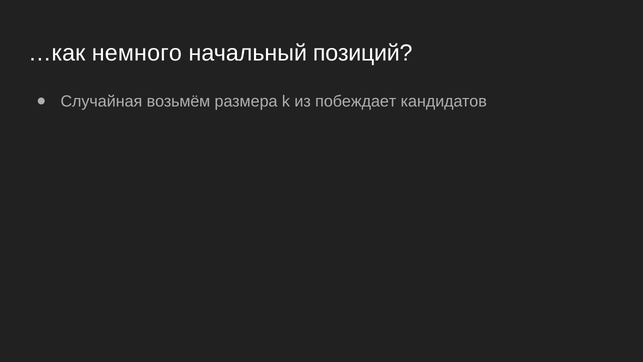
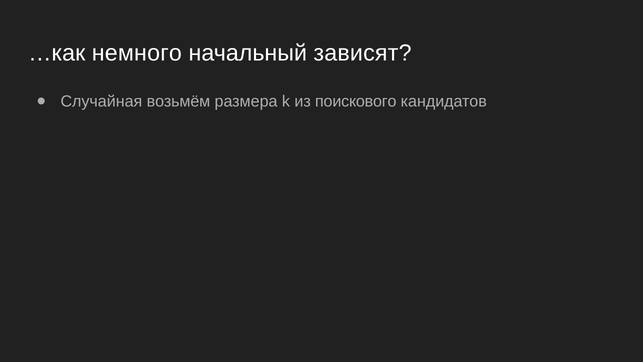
позиций: позиций -> зависят (362, 53)
побеждает: побеждает -> поискового (356, 101)
